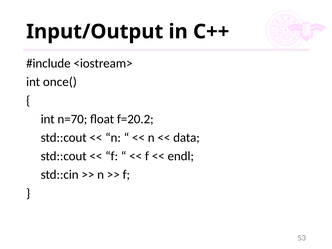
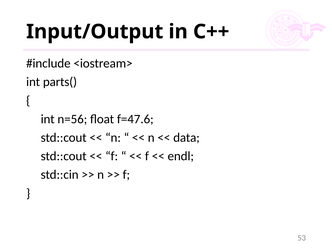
once(: once( -> parts( (60, 82)
n=70: n=70 -> n=56 (72, 119)
f=20.2: f=20.2 -> f=47.6 (135, 119)
